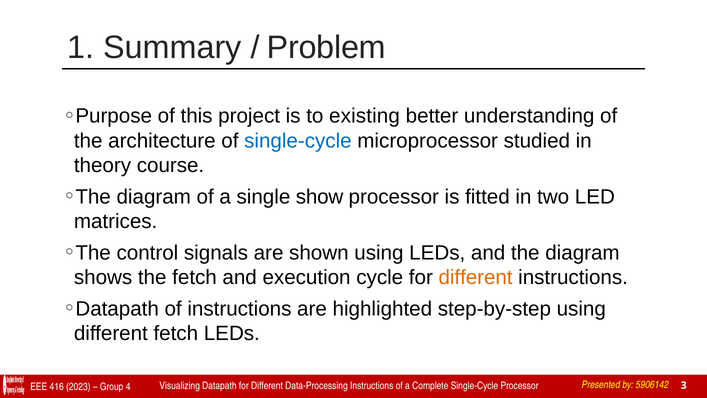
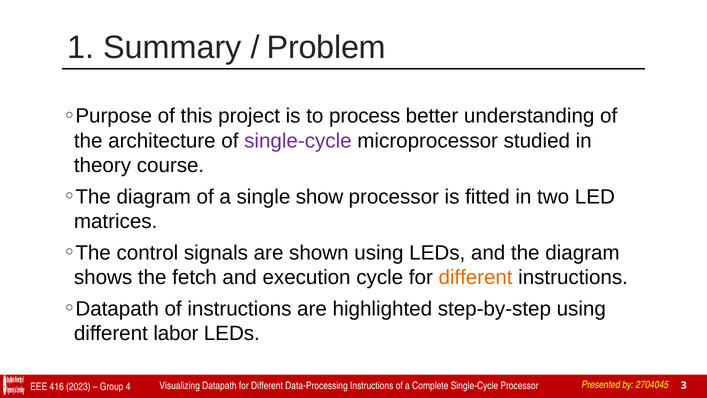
existing: existing -> process (365, 116)
single-cycle colour: blue -> purple (298, 141)
different fetch: fetch -> labor (176, 333)
5906142: 5906142 -> 2704045 (652, 385)
